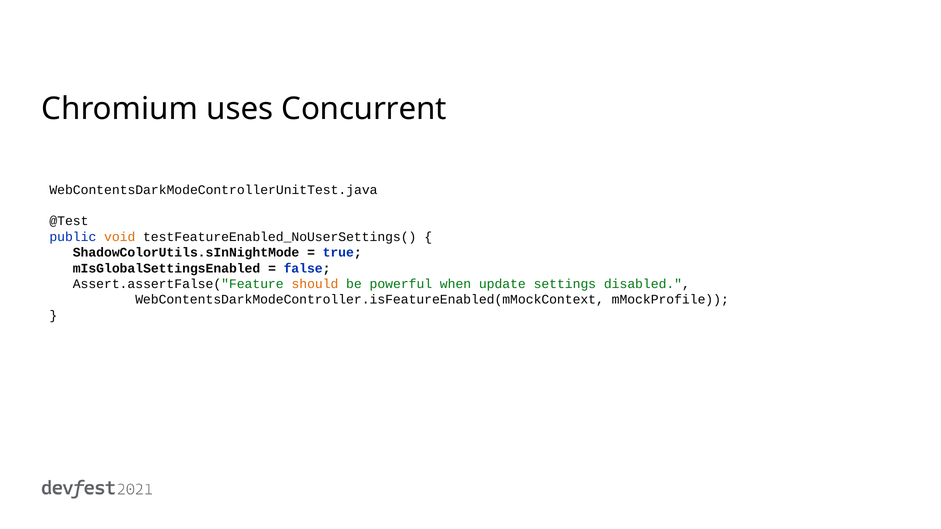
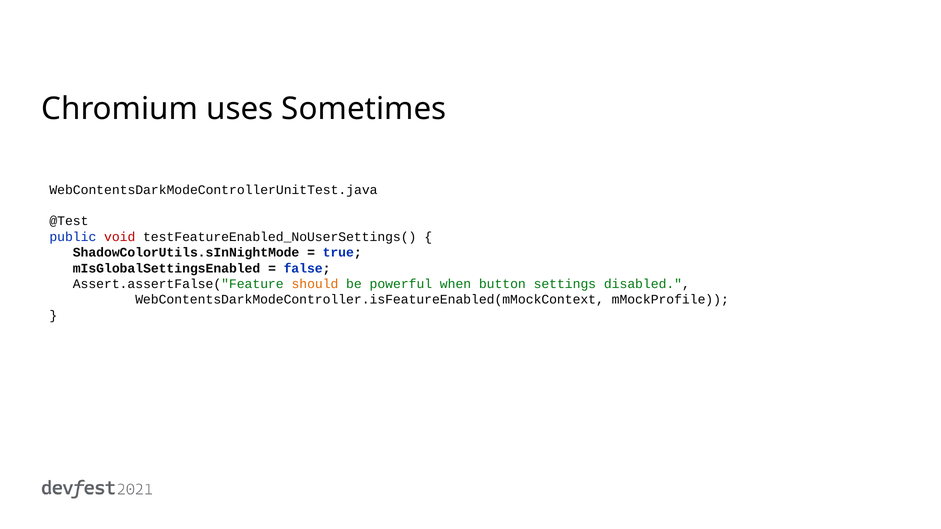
Concurrent: Concurrent -> Sometimes (364, 109)
void colour: orange -> red (120, 237)
update: update -> button (502, 284)
